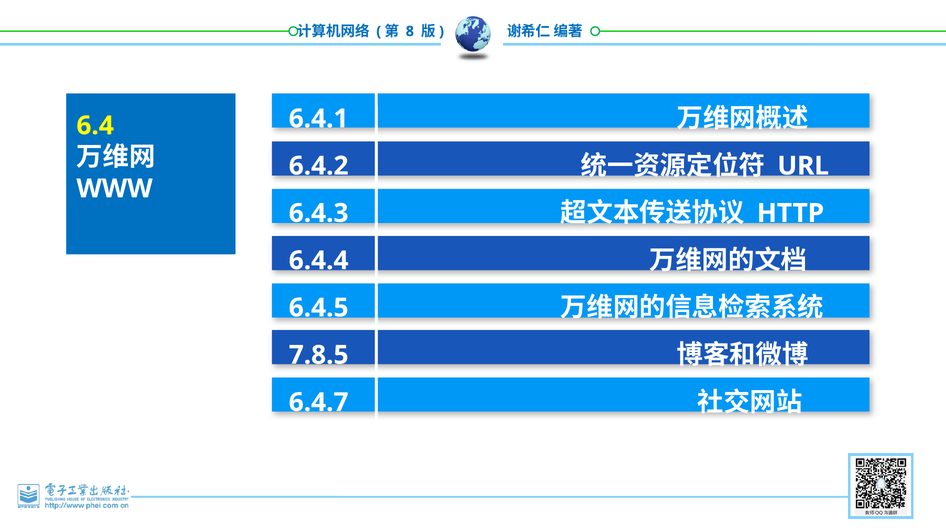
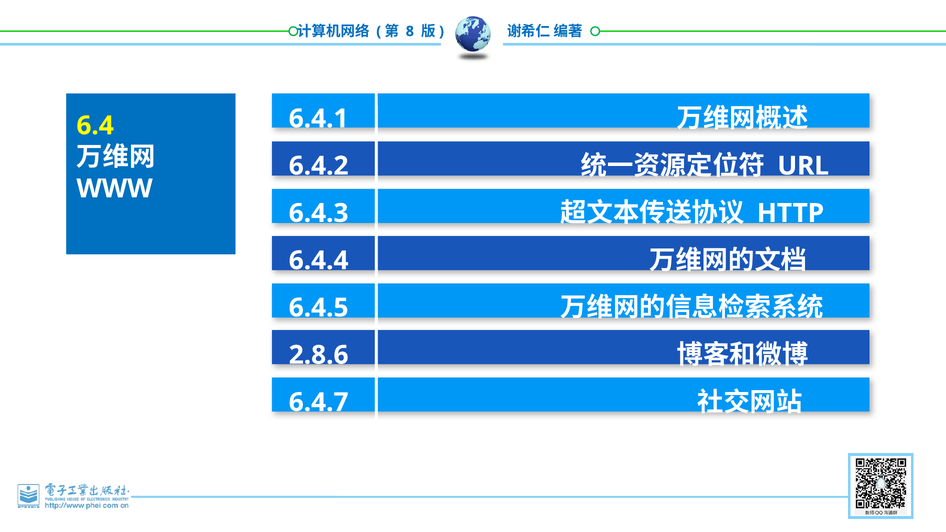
7.8.5: 7.8.5 -> 2.8.6 (319, 355)
